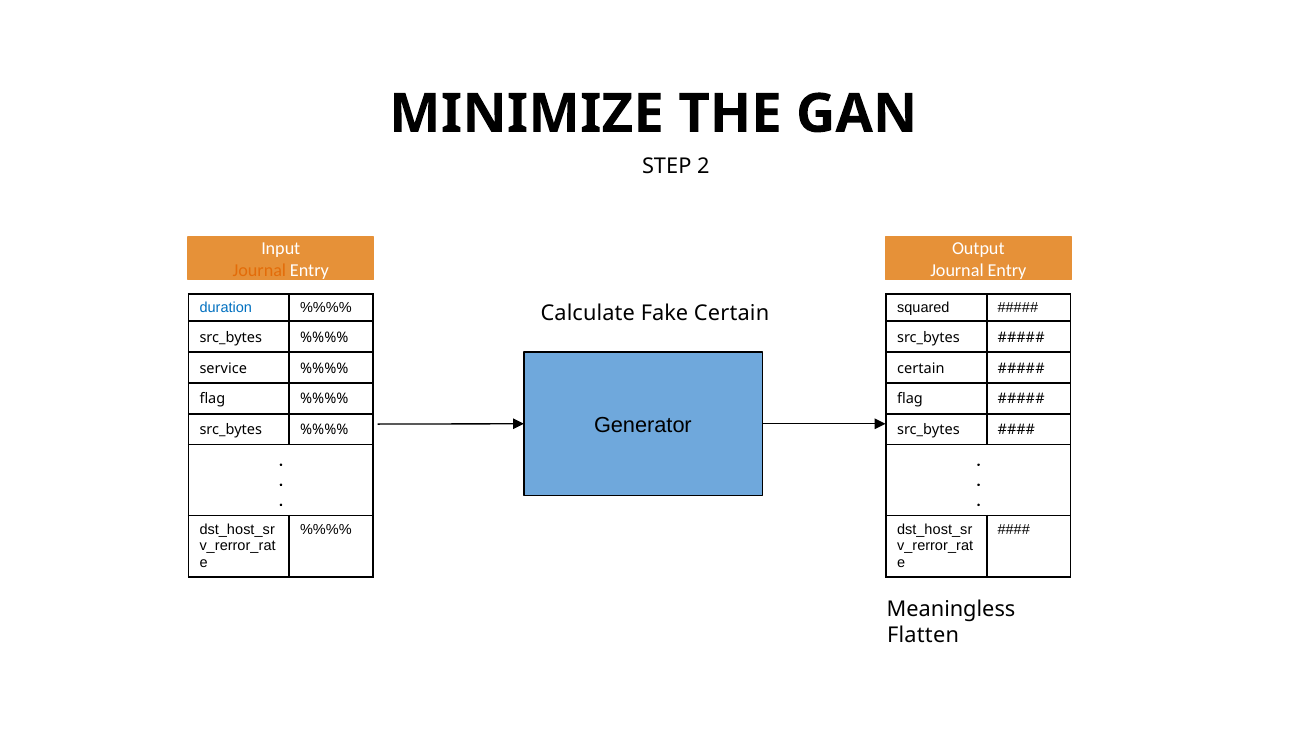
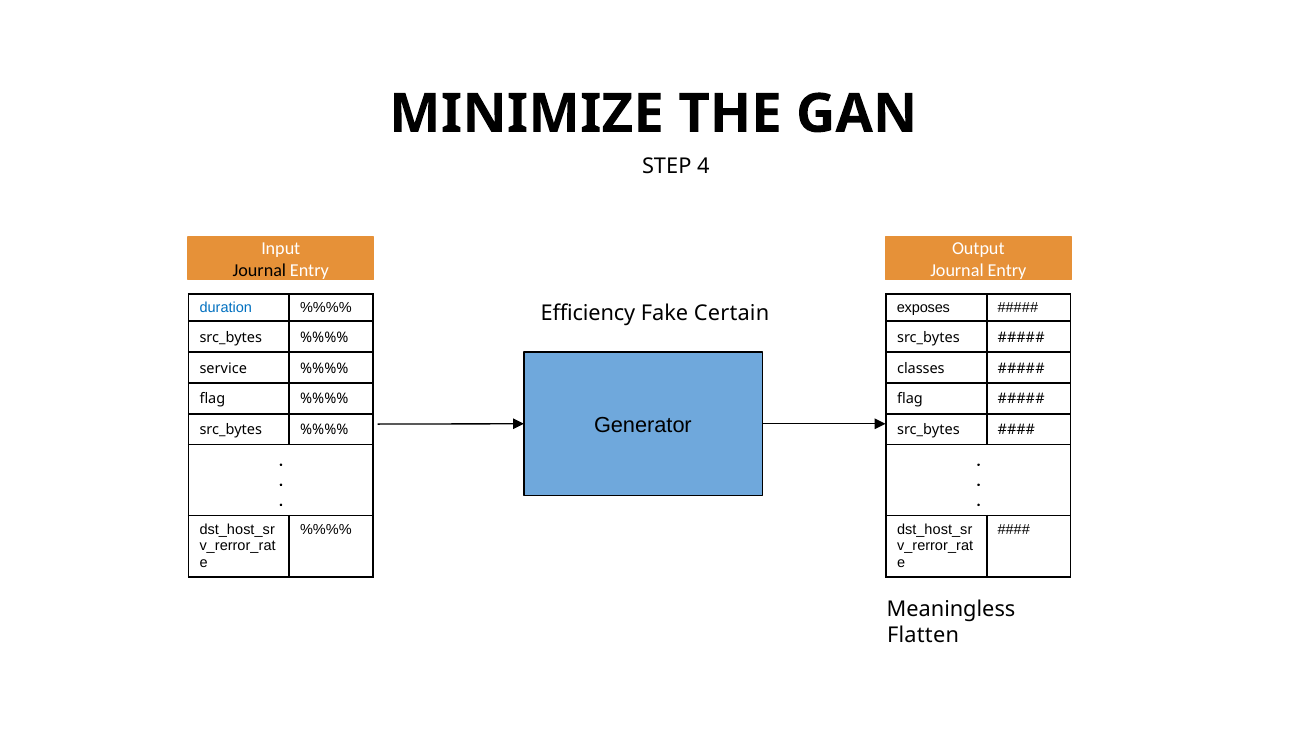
2: 2 -> 4 (703, 166)
Journal colour: orange -> black (259, 270)
squared: squared -> exposes (923, 308)
Calculate: Calculate -> Efficiency (588, 314)
certain: certain -> classes (921, 368)
